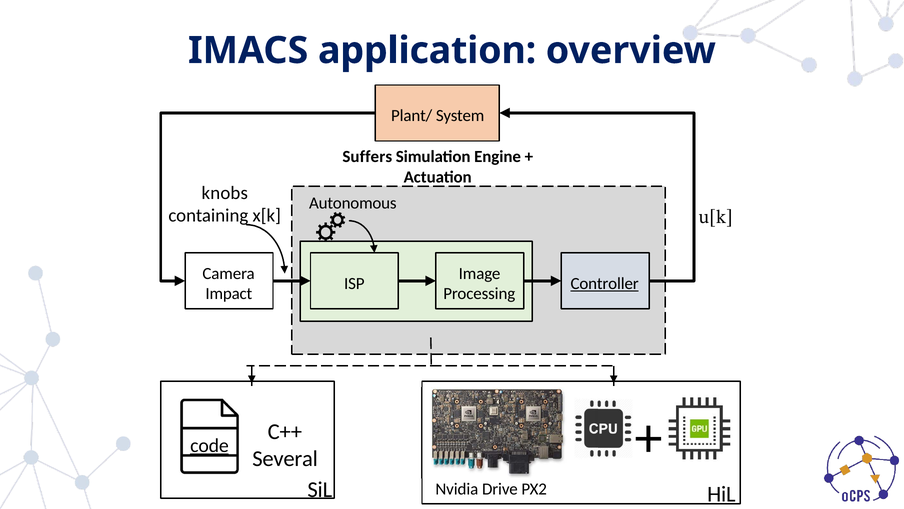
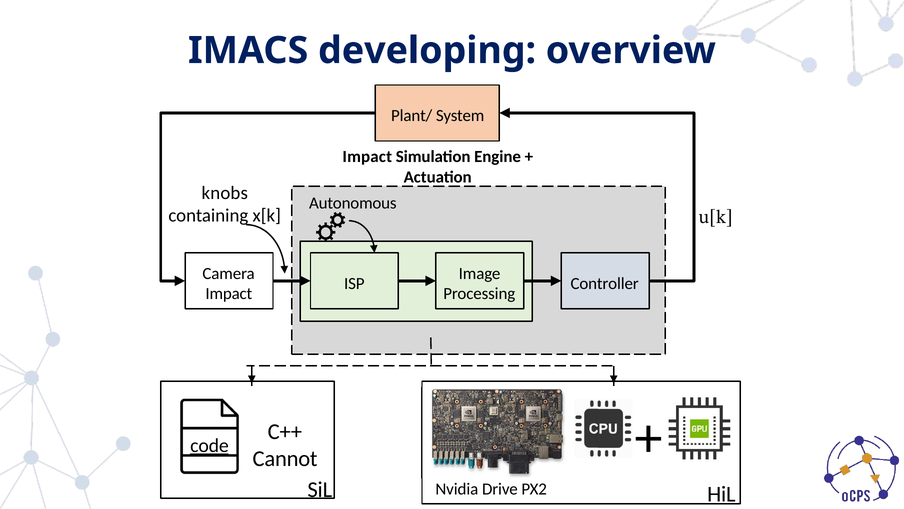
application: application -> developing (427, 51)
Suffers: Suffers -> Impact (367, 156)
Controller underline: present -> none (605, 283)
Several: Several -> Cannot (285, 458)
